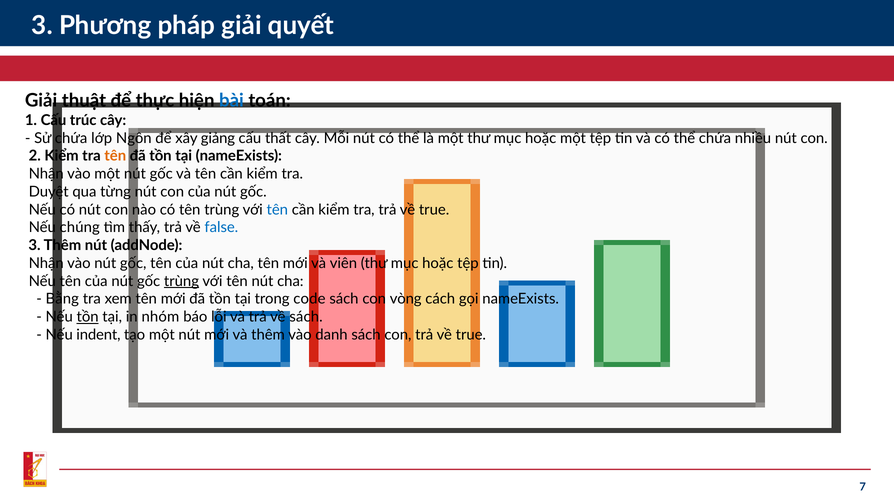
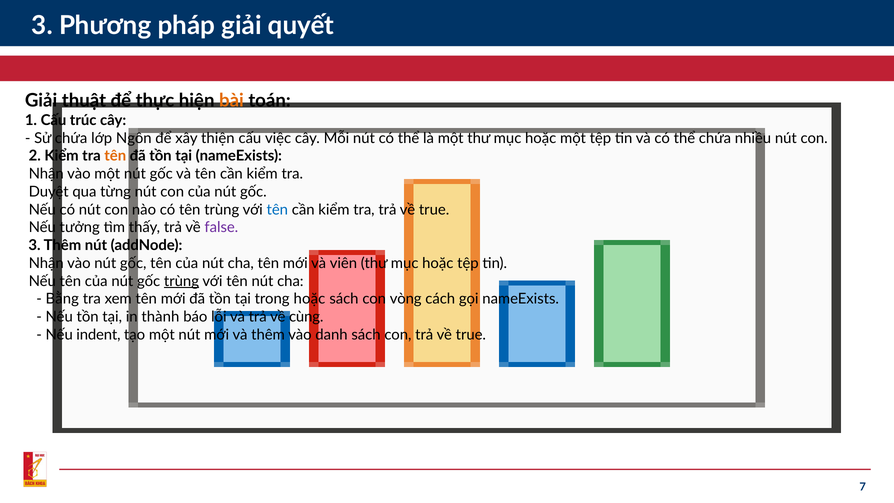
bài colour: blue -> orange (231, 100)
giảng: giảng -> thiện (218, 138)
thất: thất -> việc (278, 138)
chúng: chúng -> tưởng (80, 227)
false colour: blue -> purple (221, 227)
trong code: code -> hoặc (309, 299)
tồn underline: present -> none (88, 317)
nhóm: nhóm -> thành (160, 317)
về sách: sách -> cùng (306, 317)
